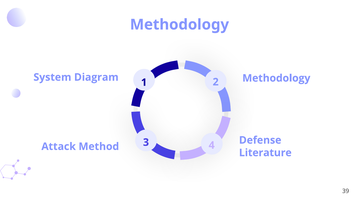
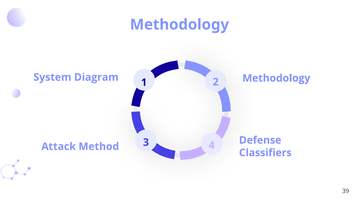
Literature: Literature -> Classifiers (265, 153)
